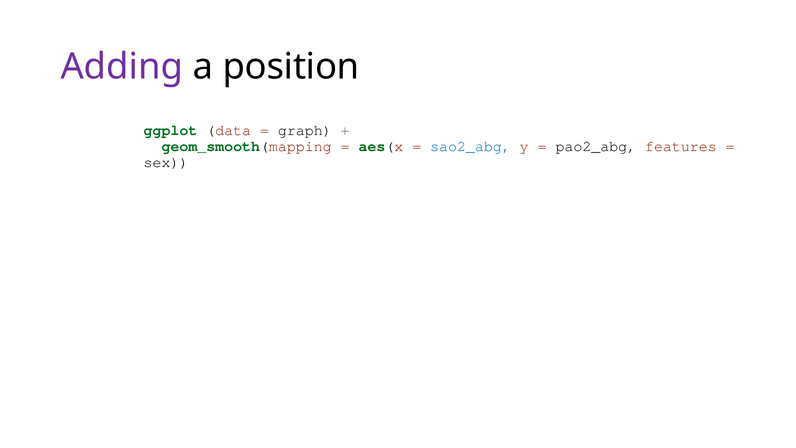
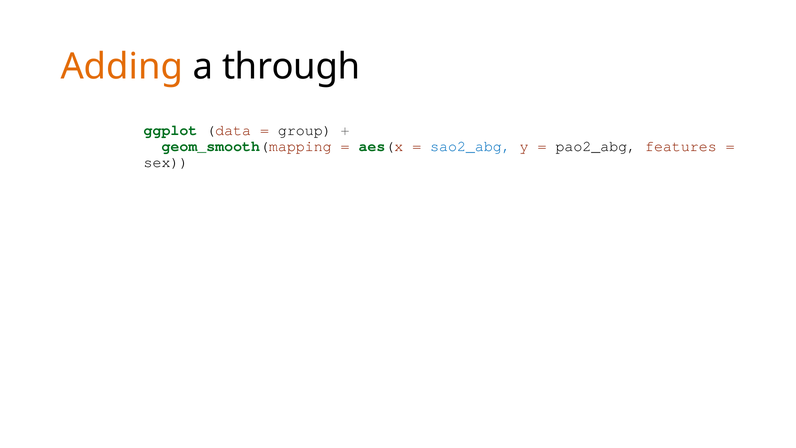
Adding colour: purple -> orange (122, 67)
position: position -> through (291, 67)
graph: graph -> group (305, 130)
